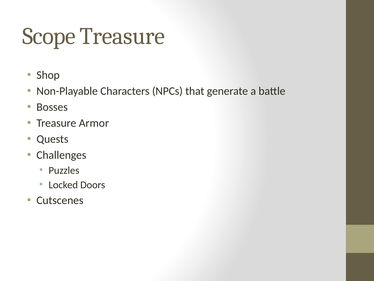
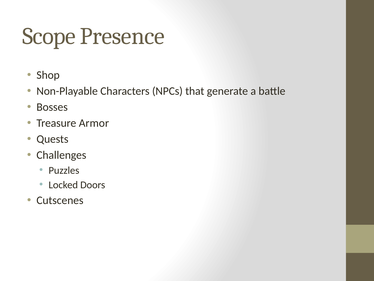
Scope Treasure: Treasure -> Presence (122, 36)
